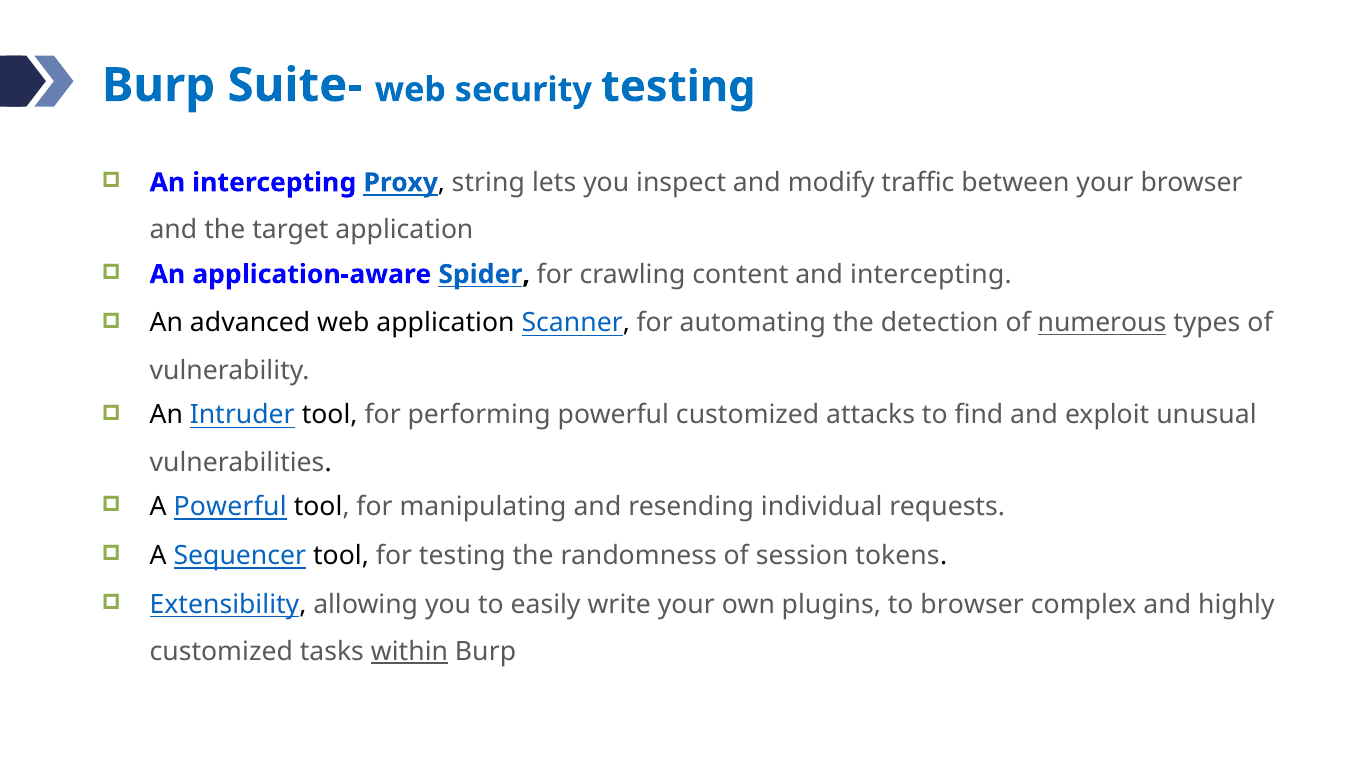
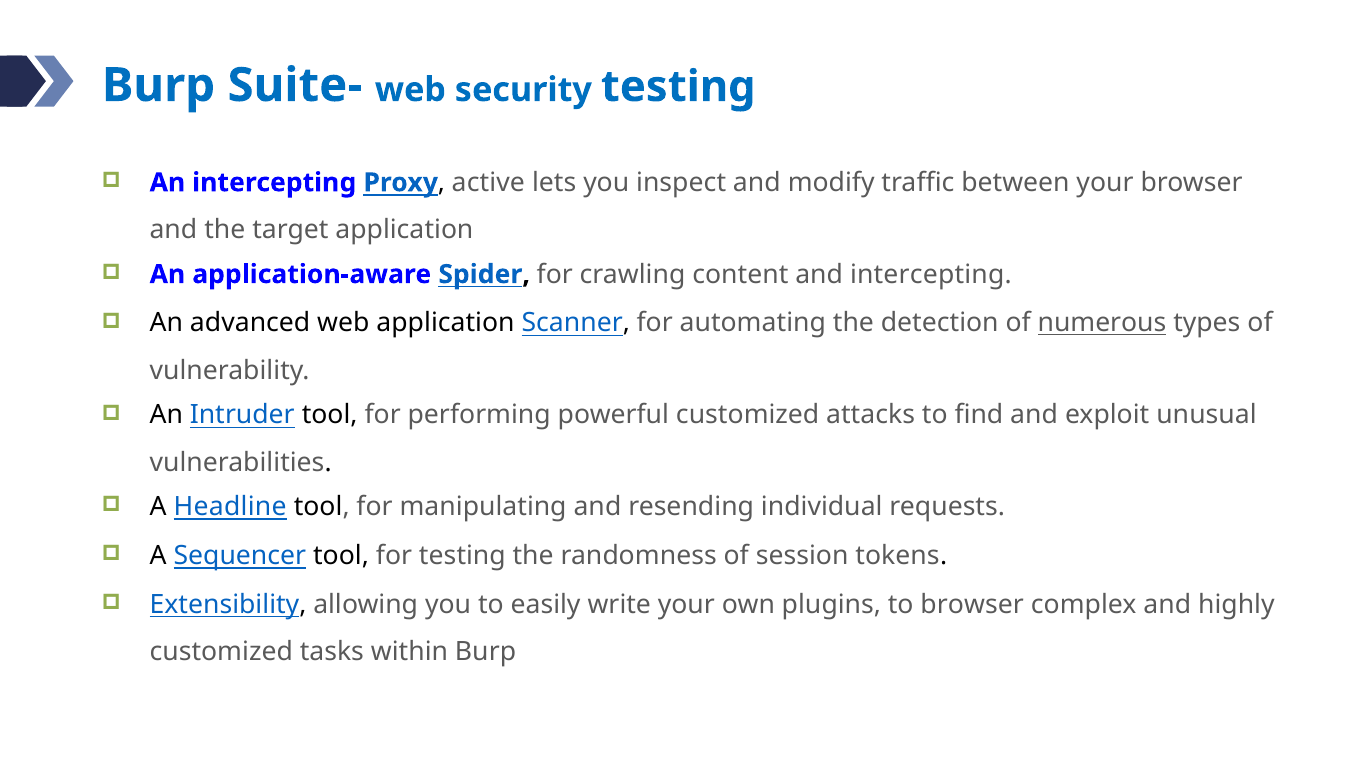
string: string -> active (488, 183)
A Powerful: Powerful -> Headline (230, 507)
within underline: present -> none (410, 652)
